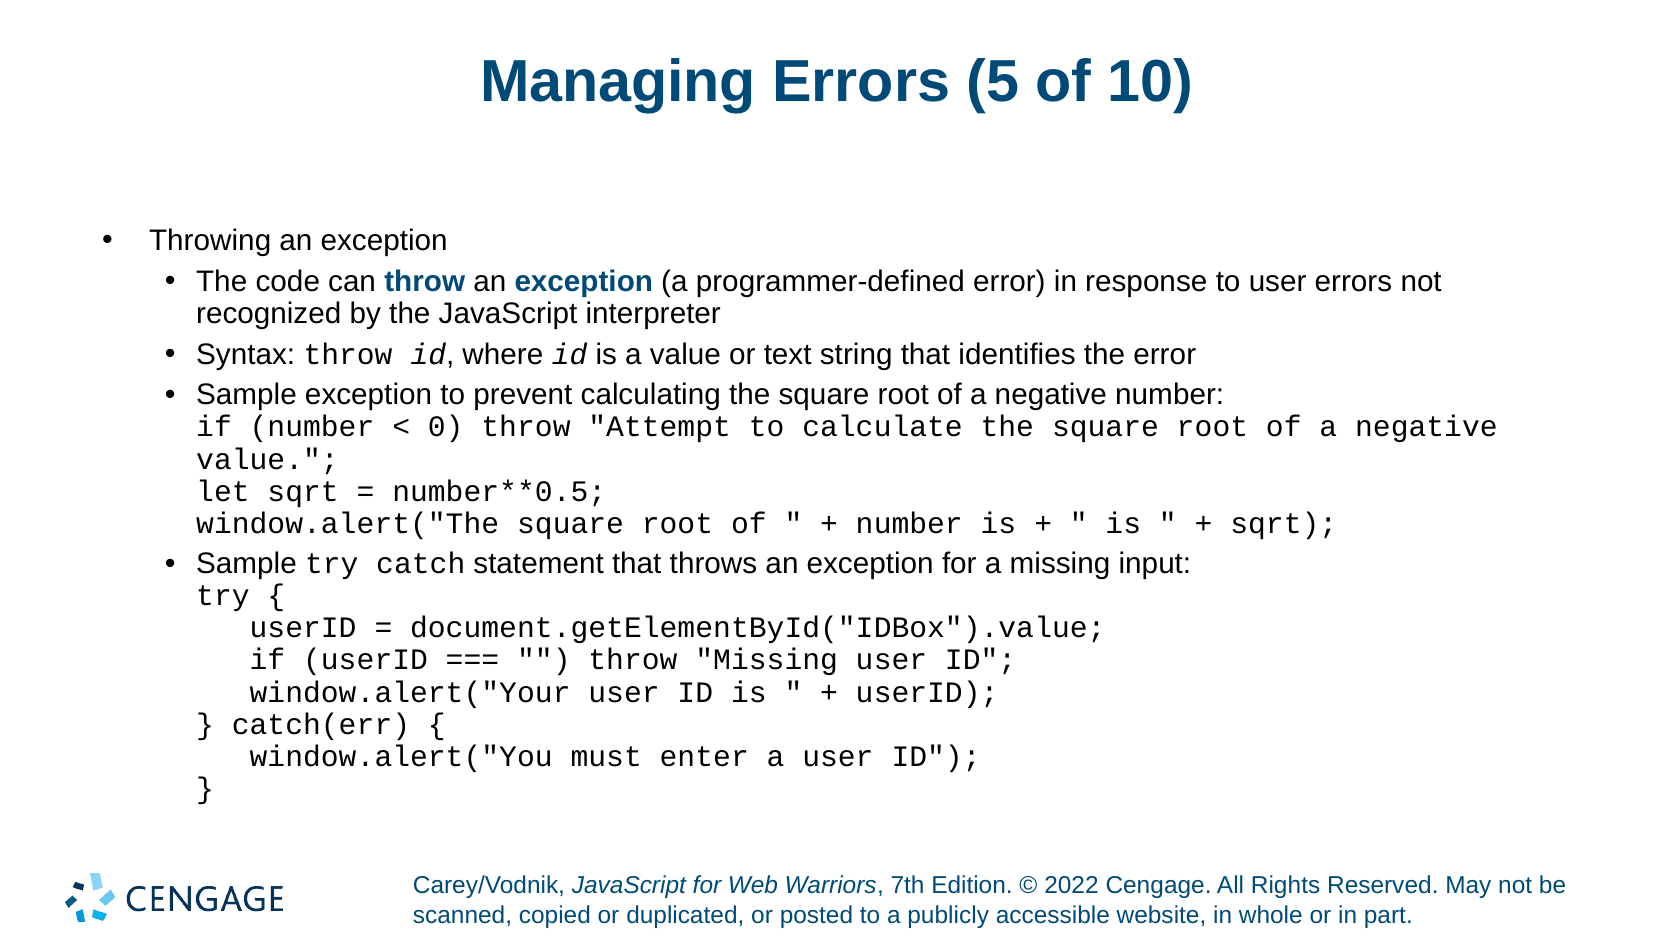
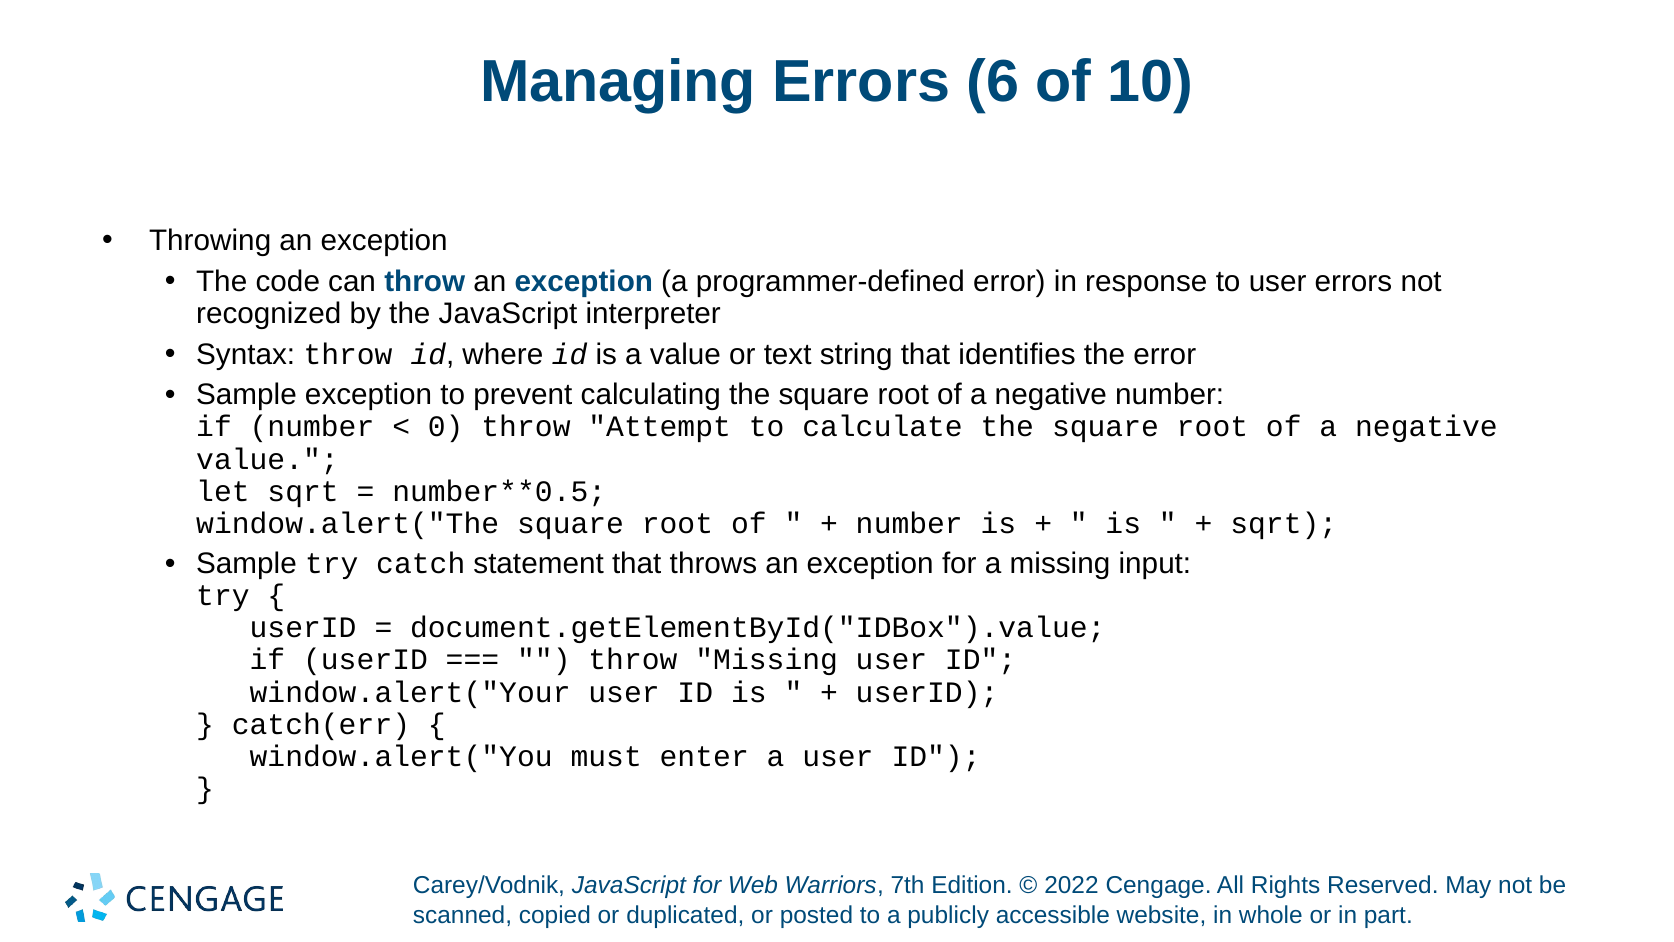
5: 5 -> 6 (993, 82)
